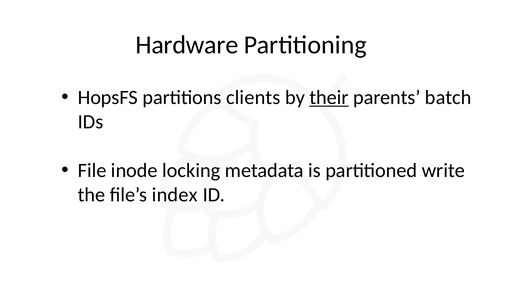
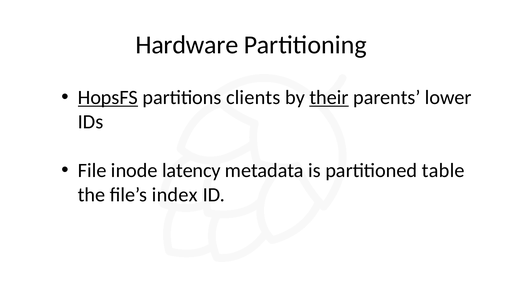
HopsFS underline: none -> present (108, 98)
batch: batch -> lower (448, 98)
locking: locking -> latency (191, 171)
write: write -> table (443, 171)
